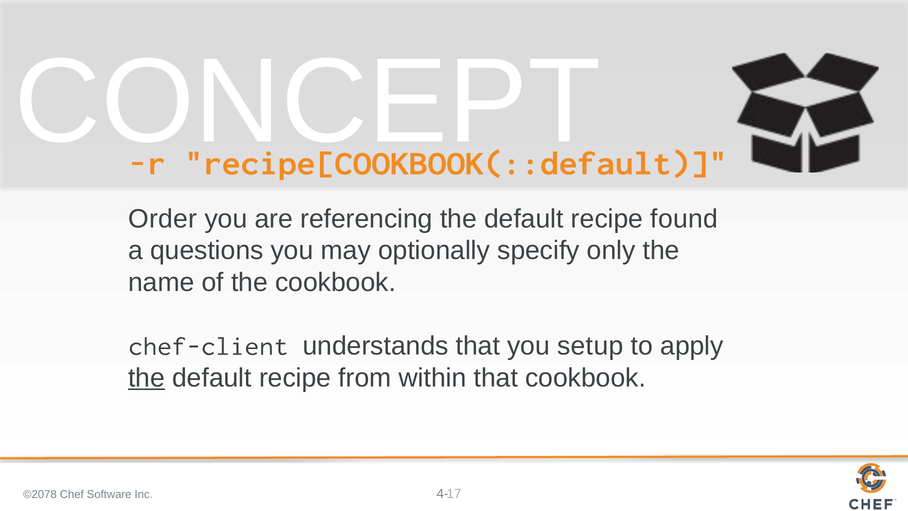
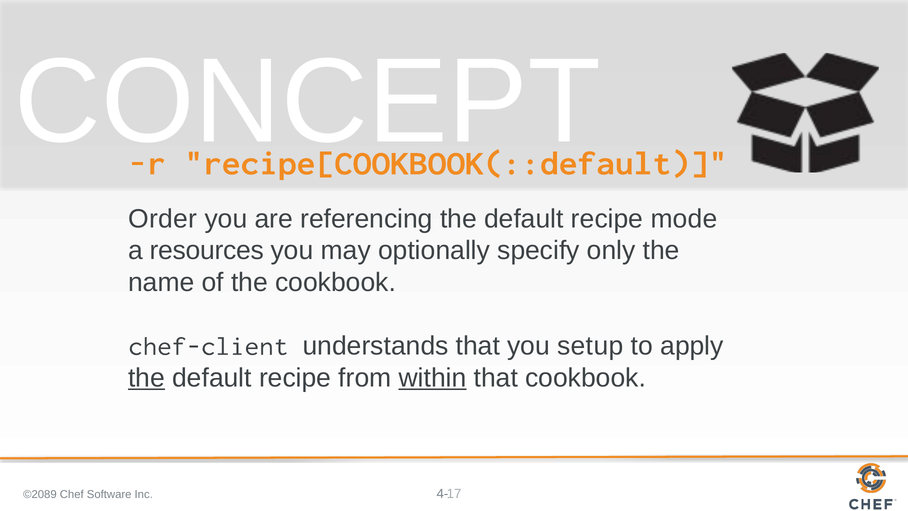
found: found -> mode (684, 219)
questions: questions -> resources (207, 251)
within underline: none -> present (433, 378)
©2078: ©2078 -> ©2089 (40, 494)
